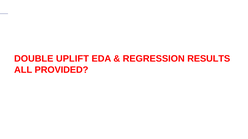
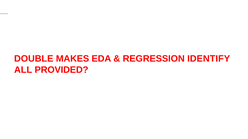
UPLIFT: UPLIFT -> MAKES (73, 59)
RESULTS: RESULTS -> IDENTIFY (209, 59)
